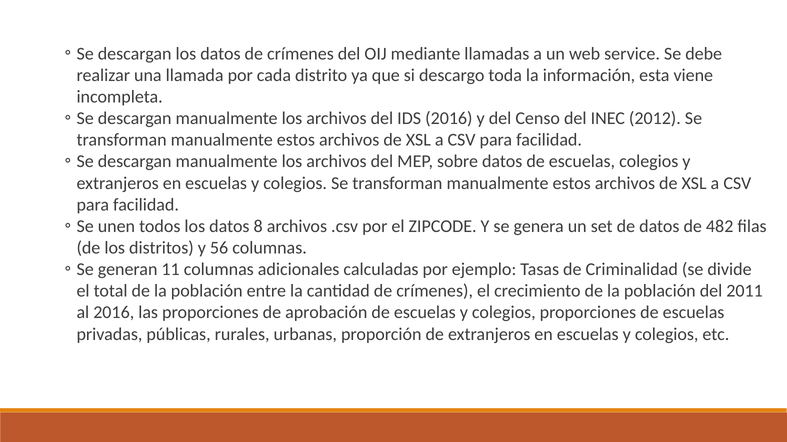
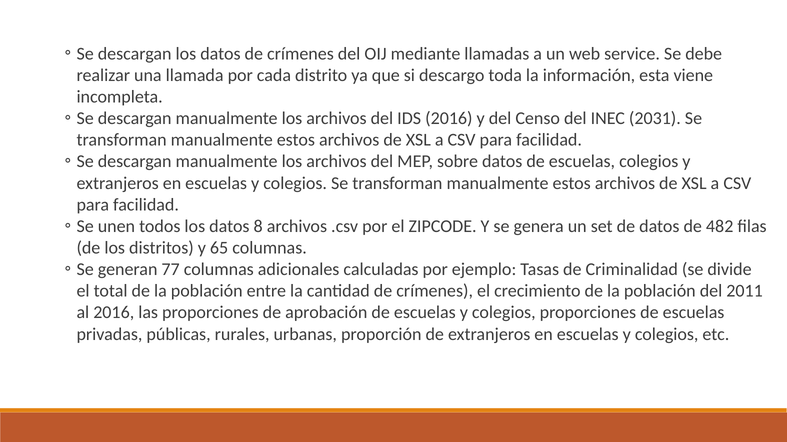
2012: 2012 -> 2031 (655, 119)
56: 56 -> 65 (219, 248)
11: 11 -> 77 (171, 270)
